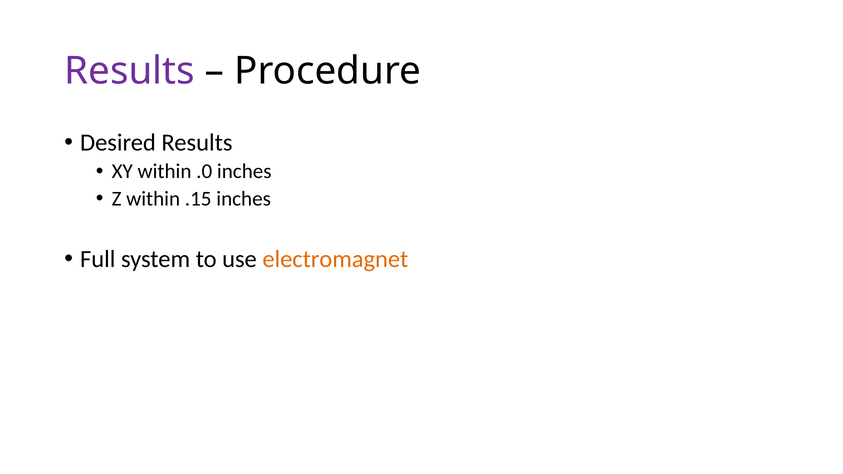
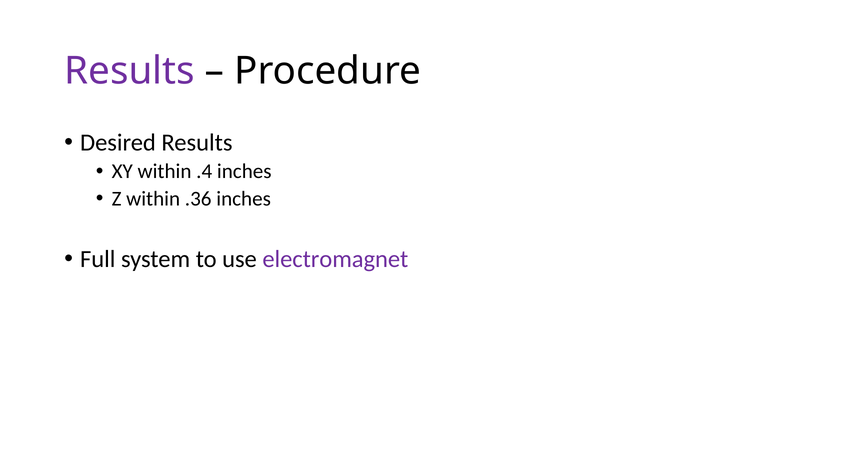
.0: .0 -> .4 (204, 172)
.15: .15 -> .36 (198, 199)
electromagnet colour: orange -> purple (335, 259)
